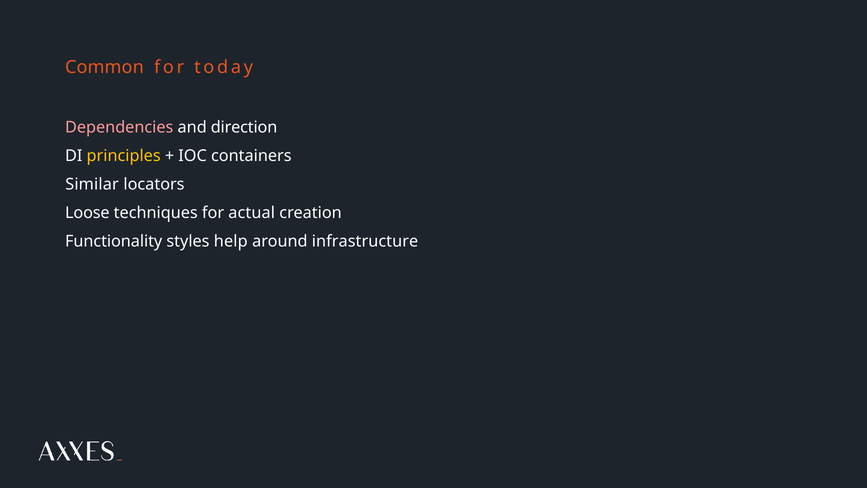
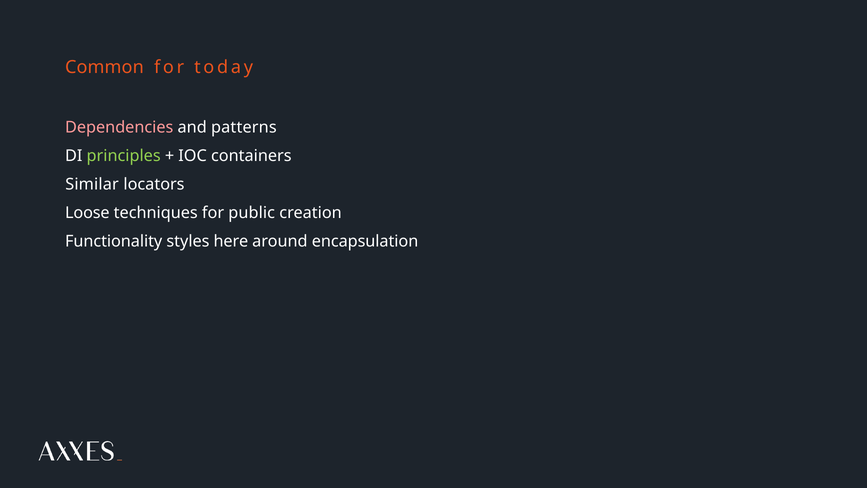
direction: direction -> patterns (244, 127)
principles colour: yellow -> light green (124, 156)
actual: actual -> public (252, 213)
help: help -> here (231, 241)
infrastructure: infrastructure -> encapsulation (365, 241)
